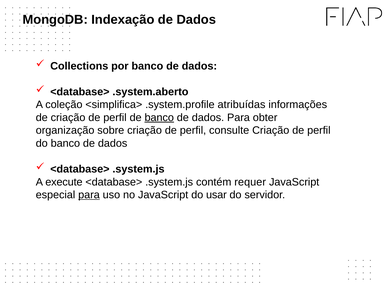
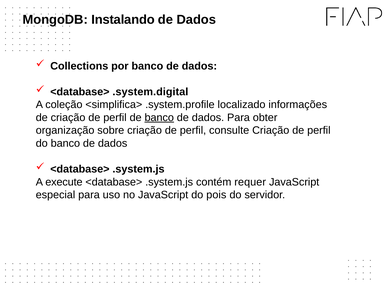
Indexação: Indexação -> Instalando (123, 20)
.system.aberto: .system.aberto -> .system.digital (150, 92)
atribuídas: atribuídas -> localizado (242, 105)
para underline: present -> none (89, 195)
usar: usar -> pois (216, 195)
